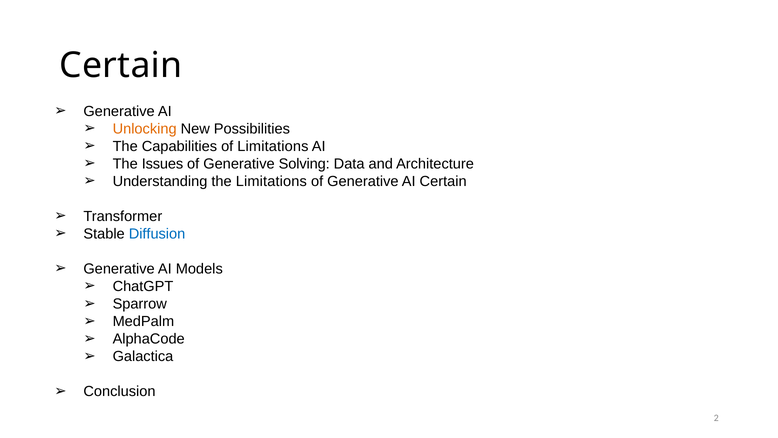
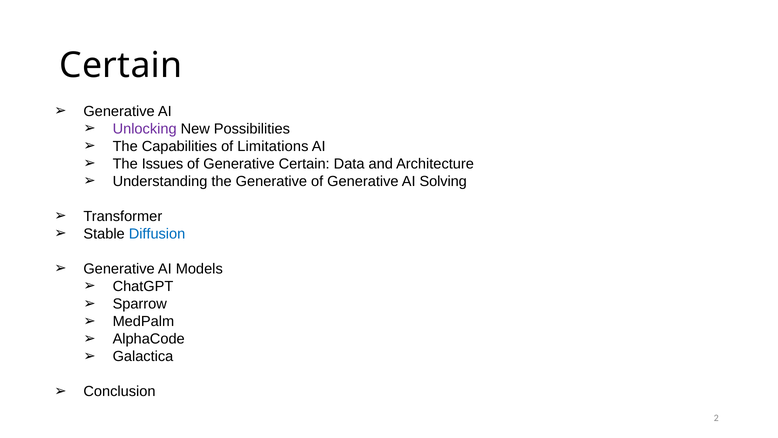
Unlocking colour: orange -> purple (145, 129)
Generative Solving: Solving -> Certain (304, 164)
the Limitations: Limitations -> Generative (271, 181)
AI Certain: Certain -> Solving (443, 181)
